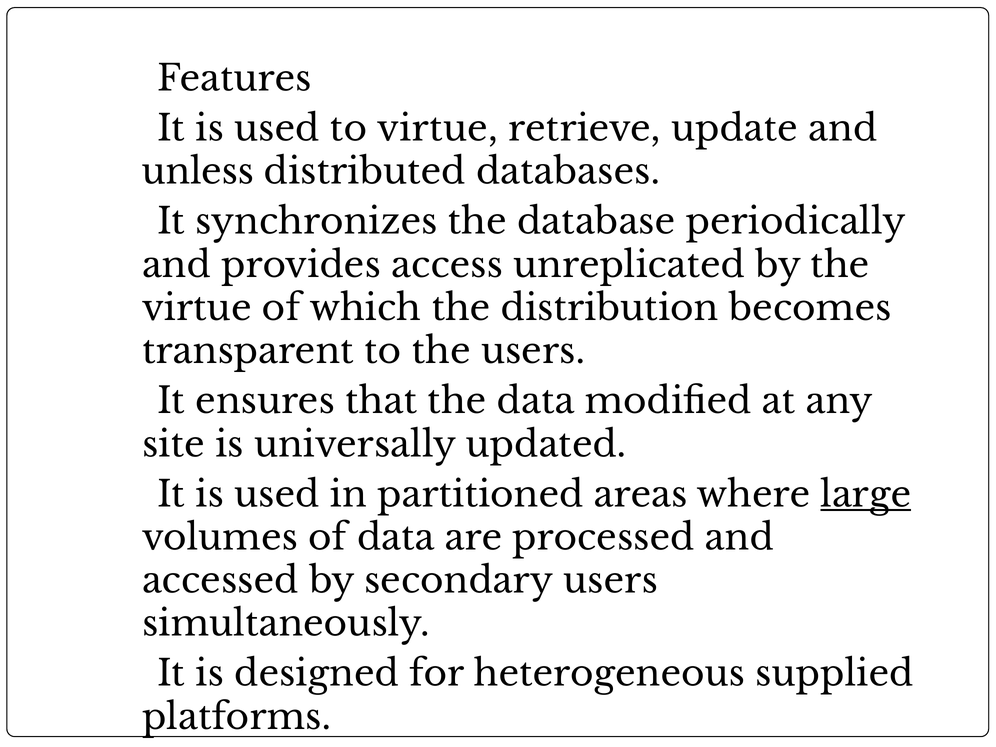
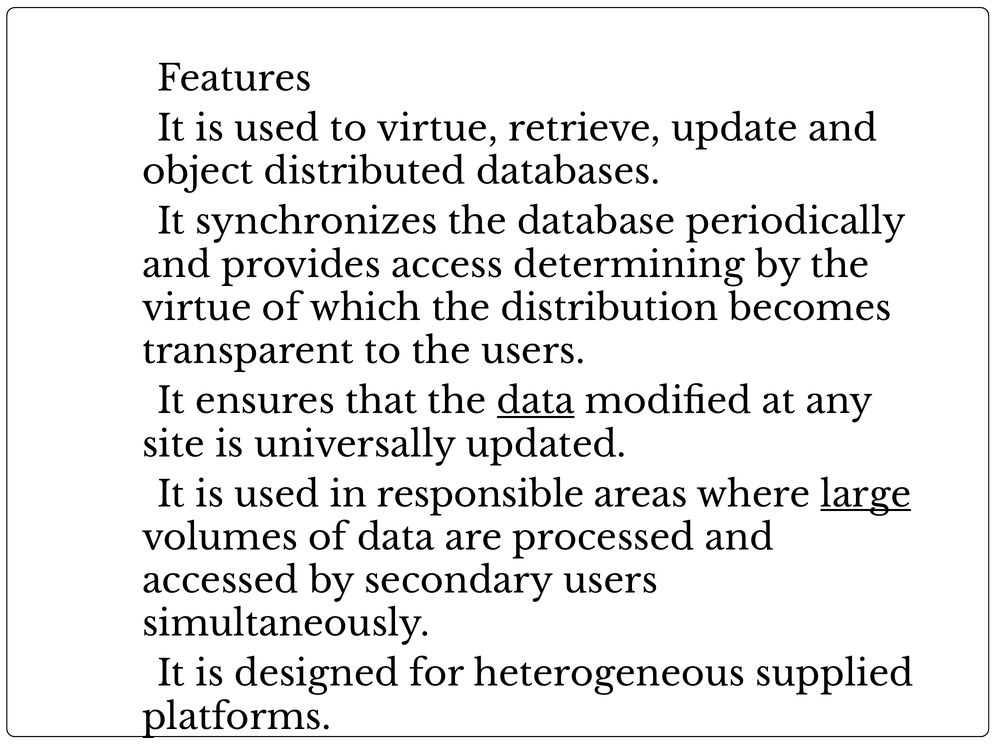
unless: unless -> object (198, 172)
unreplicated: unreplicated -> determining (629, 265)
data underline: none -> present (536, 402)
partitioned: partitioned -> responsible (481, 495)
